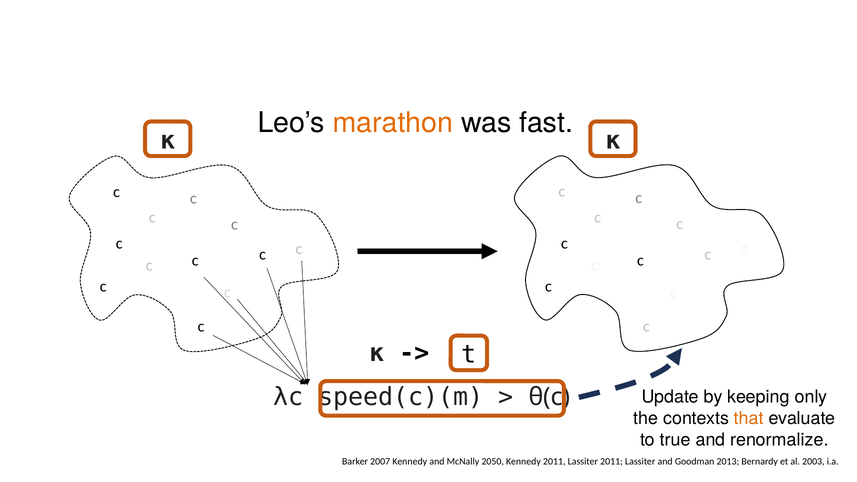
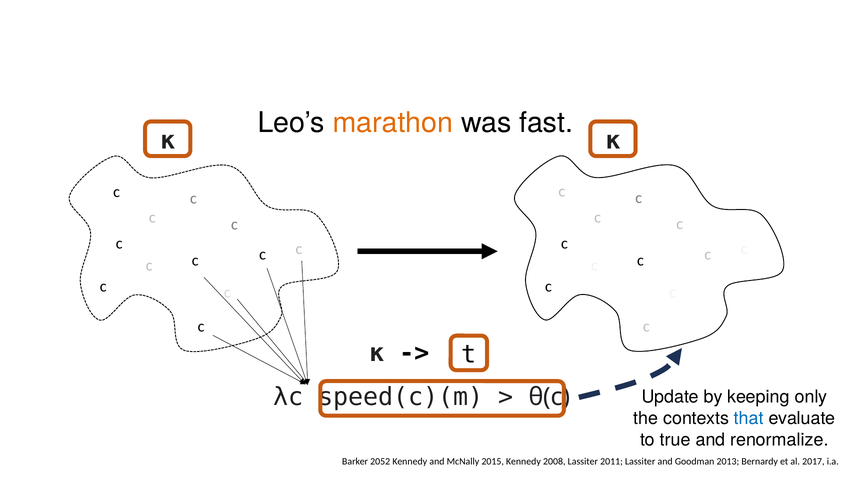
that colour: orange -> blue (749, 419)
2007: 2007 -> 2052 (380, 462)
2050: 2050 -> 2015 (493, 462)
Kennedy 2011: 2011 -> 2008 (554, 462)
2003: 2003 -> 2017 (813, 462)
